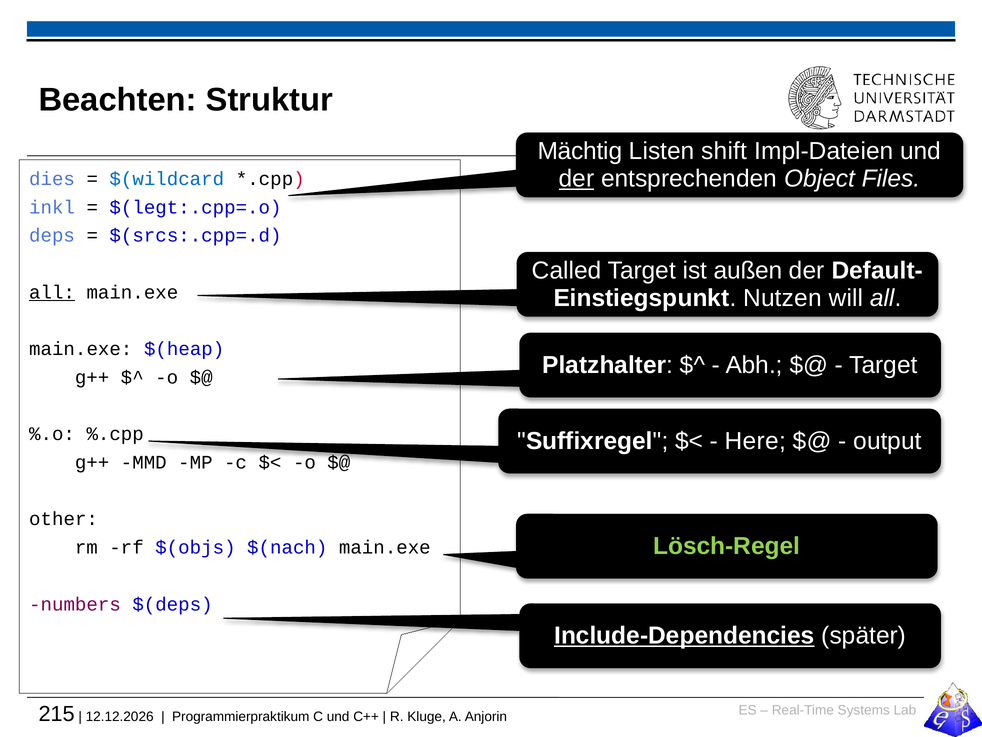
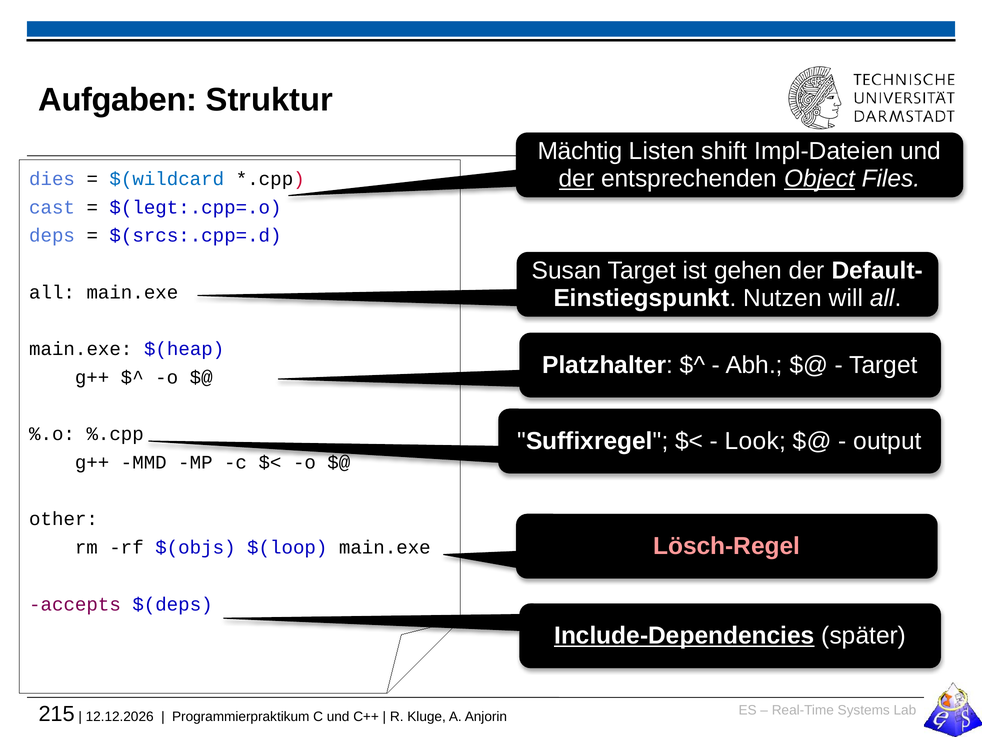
Beachten: Beachten -> Aufgaben (118, 100)
Object underline: none -> present (819, 179)
inkl: inkl -> cast (52, 207)
Called: Called -> Susan (567, 271)
außen: außen -> gehen (748, 271)
all underline: present -> none (52, 292)
Here: Here -> Look (755, 441)
Lösch-Regel colour: light green -> pink (727, 546)
$(nach: $(nach -> $(loop (287, 547)
numbers: numbers -> accepts (75, 604)
